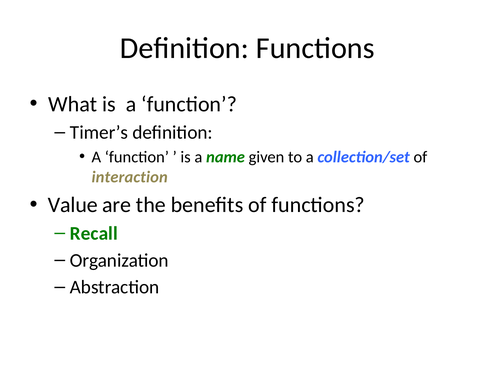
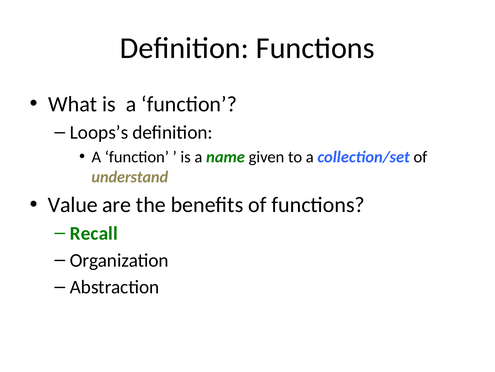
Timer’s: Timer’s -> Loops’s (99, 132)
interaction: interaction -> understand (130, 177)
